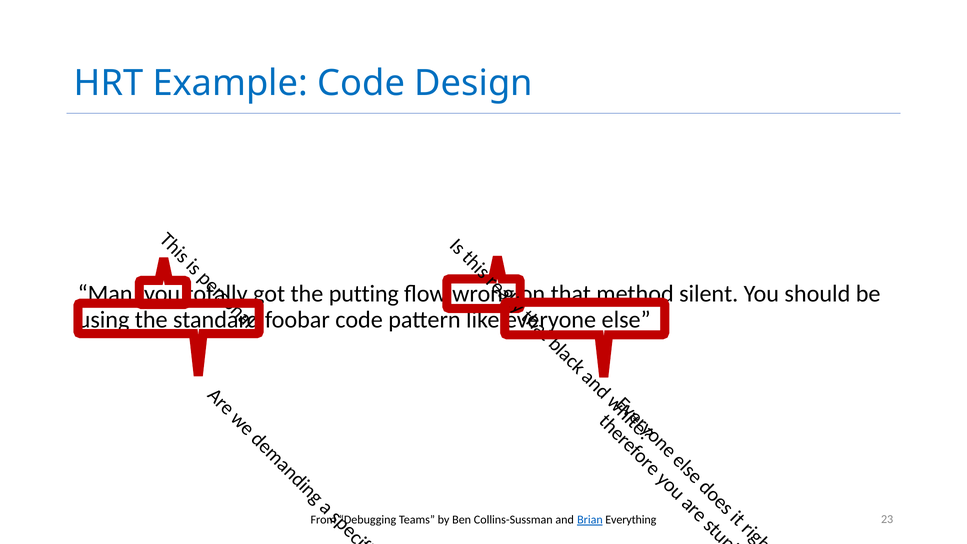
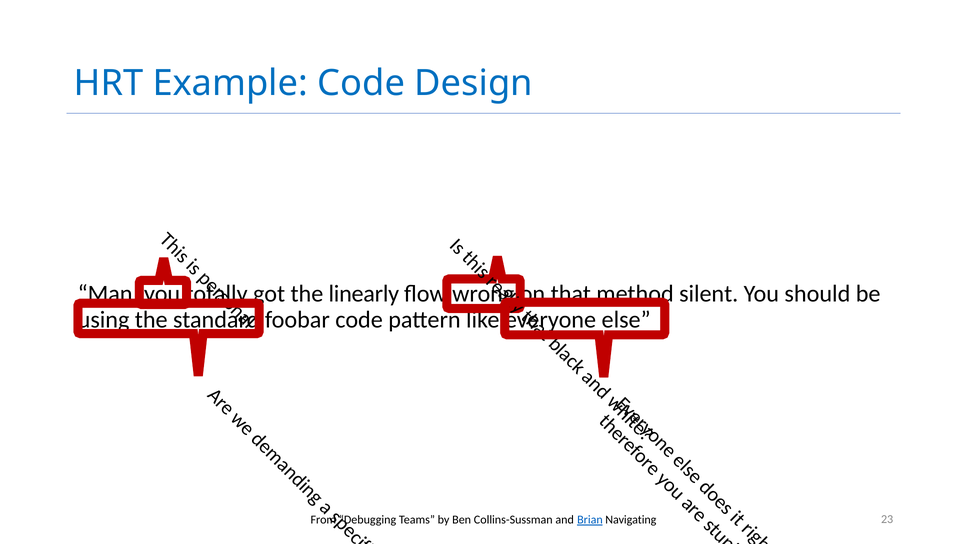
putting: putting -> linearly (364, 294)
Everything: Everything -> Navigating (631, 520)
